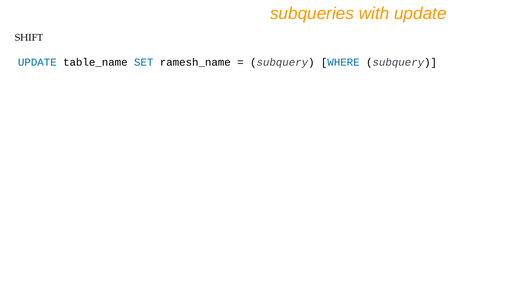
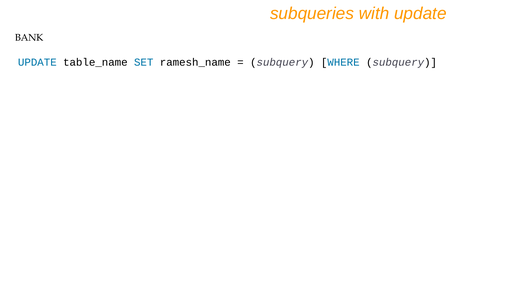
SHIFT: SHIFT -> BANK (29, 38)
